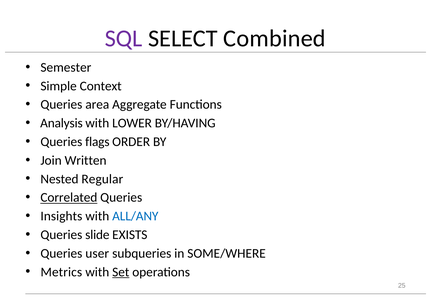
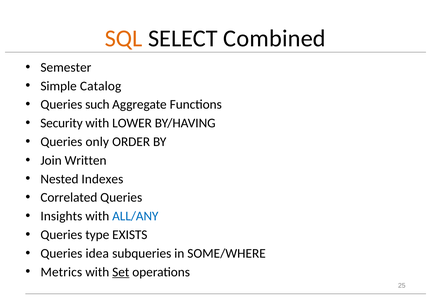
SQL colour: purple -> orange (124, 39)
Context: Context -> Catalog (101, 86)
area: area -> such (97, 104)
Analysis: Analysis -> Security (61, 123)
flags: flags -> only (97, 141)
Regular: Regular -> Indexes (102, 179)
Correlated underline: present -> none (69, 197)
slide: slide -> type (97, 234)
user: user -> idea (97, 253)
